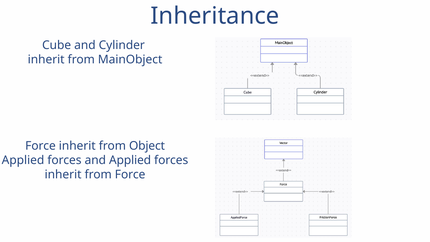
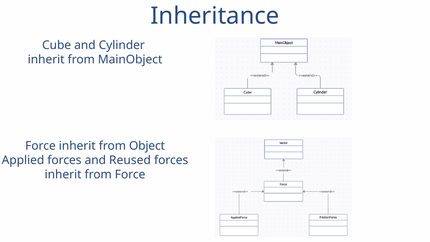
and Applied: Applied -> Reused (130, 160)
